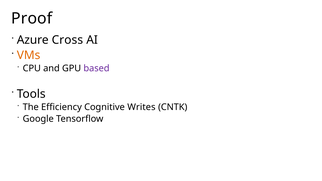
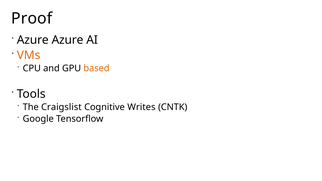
Azure Cross: Cross -> Azure (67, 40)
based colour: purple -> orange (96, 68)
Efficiency: Efficiency -> Craigslist (61, 107)
